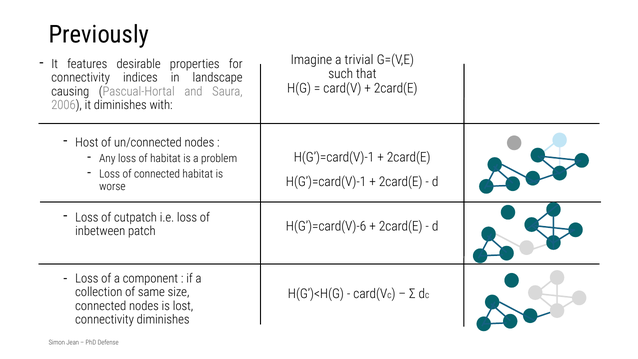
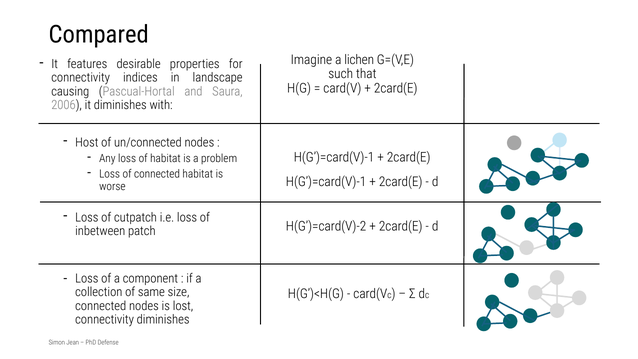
Previously: Previously -> Compared (99, 35)
trivial: trivial -> lichen (359, 60)
H(G’)=card(V)-6: H(G’)=card(V)-6 -> H(G’)=card(V)-2 (326, 226)
